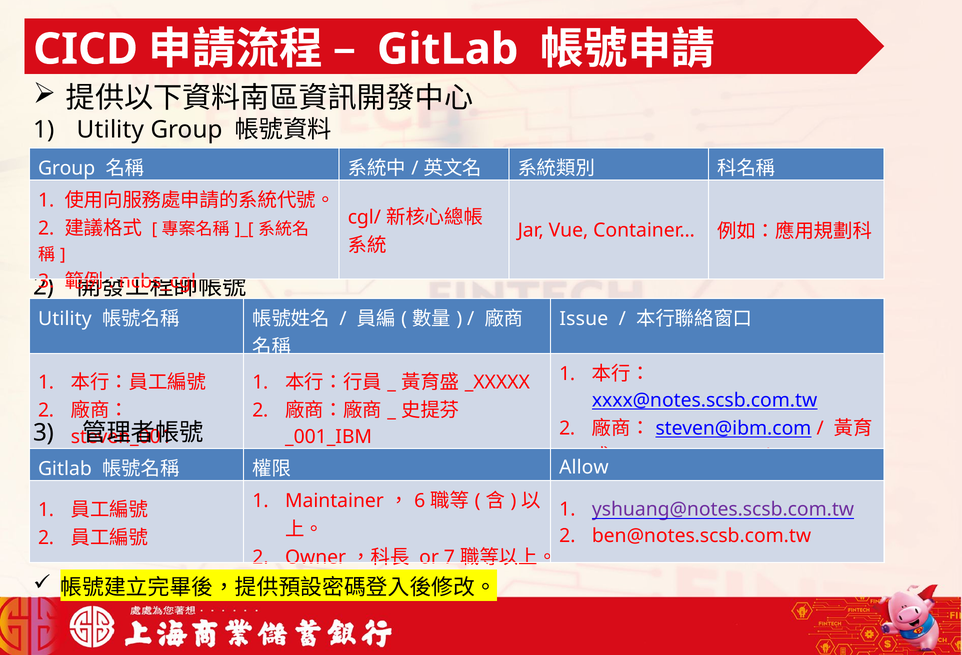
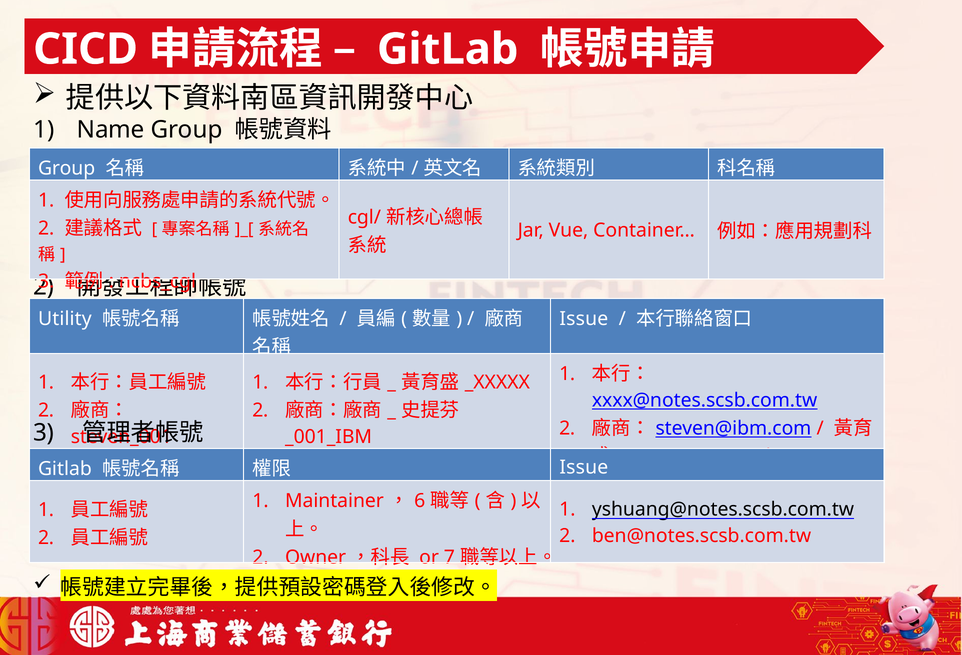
1 Utility: Utility -> Name (111, 130)
Allow: Allow -> Issue (584, 467)
yshuang@notes.scsb.com.tw colour: purple -> black (723, 509)
